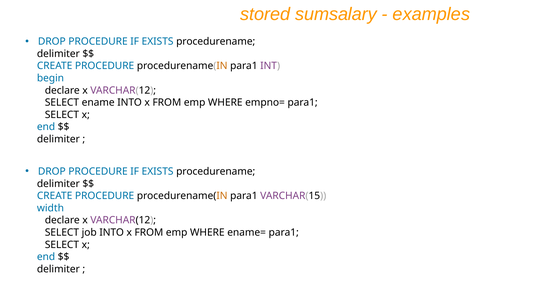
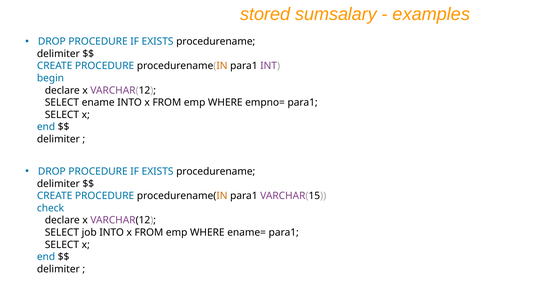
width: width -> check (50, 208)
